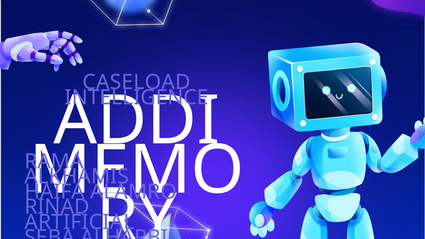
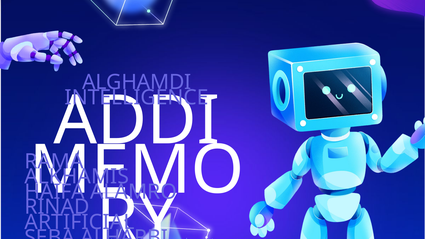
CASELOAD: CASELOAD -> ALGHAMDI (137, 82)
